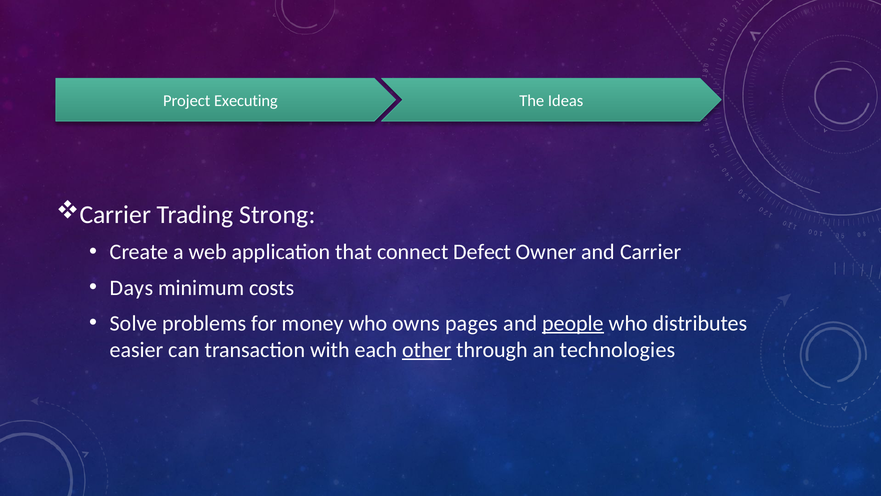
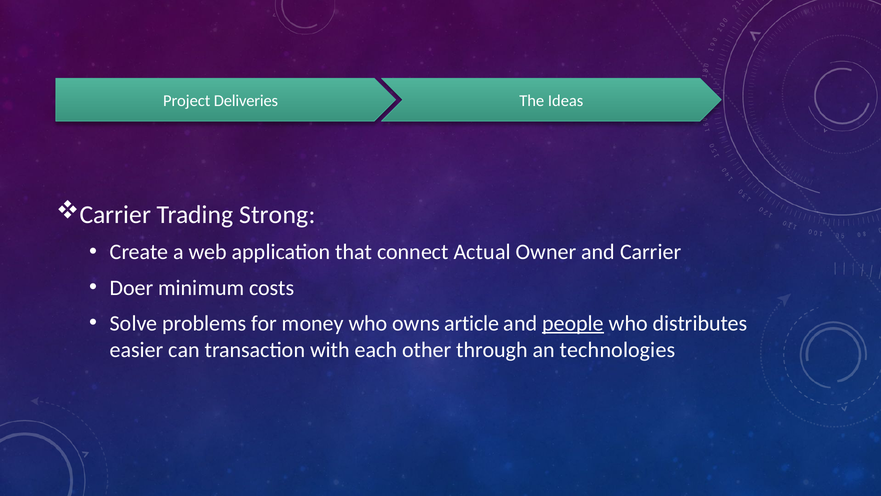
Executing: Executing -> Deliveries (246, 101)
Defect: Defect -> Actual (482, 252)
Days: Days -> Doer (132, 288)
pages: pages -> article (472, 323)
other underline: present -> none (427, 350)
